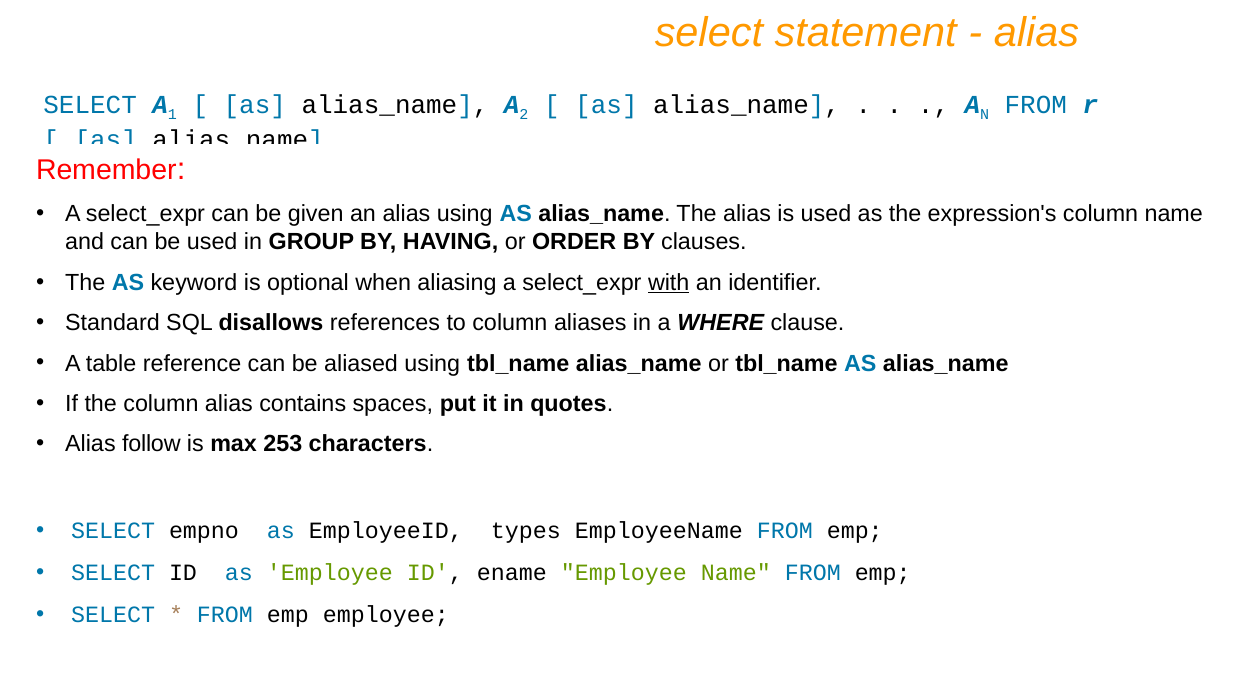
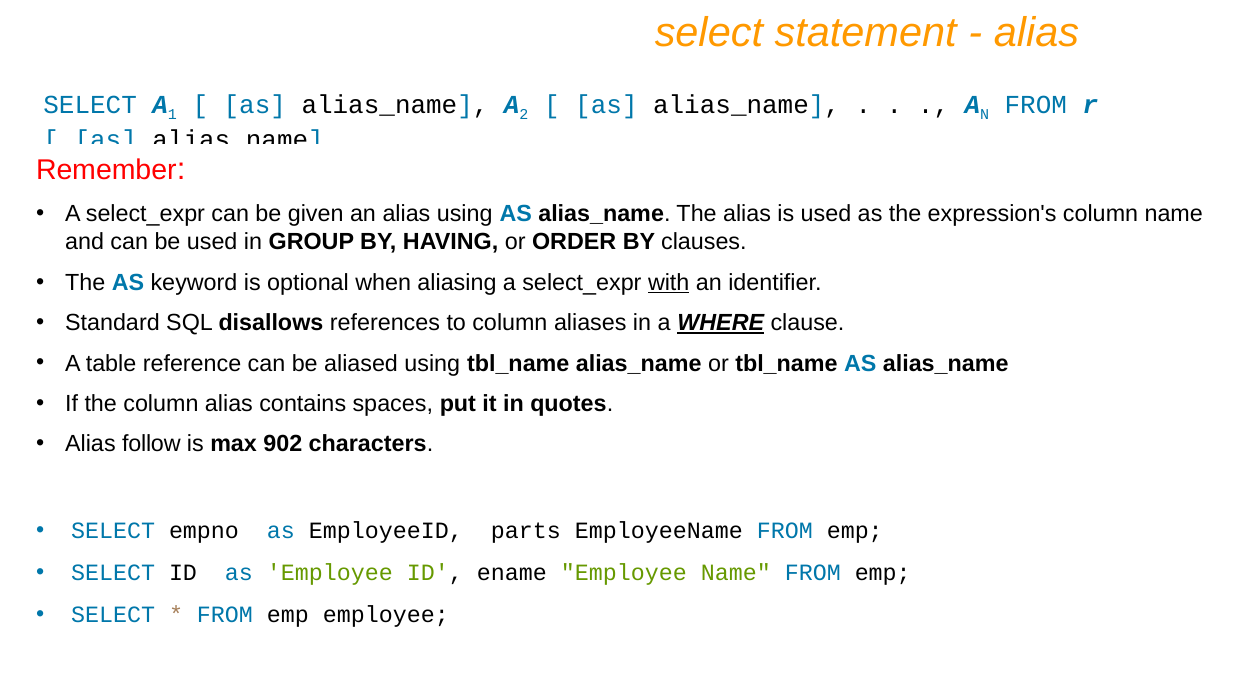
WHERE underline: none -> present (721, 323)
253: 253 -> 902 (283, 444)
types: types -> parts (526, 531)
